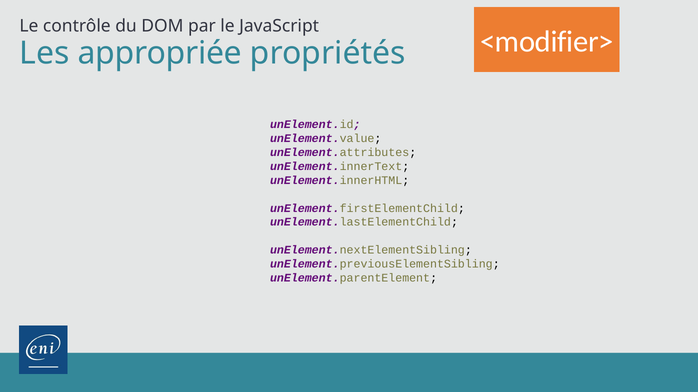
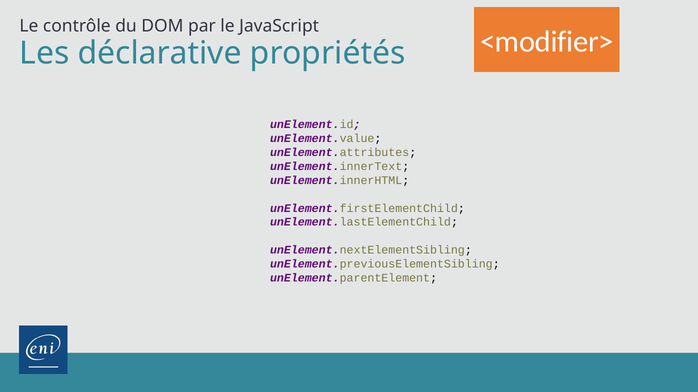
appropriée: appropriée -> déclarative (160, 54)
